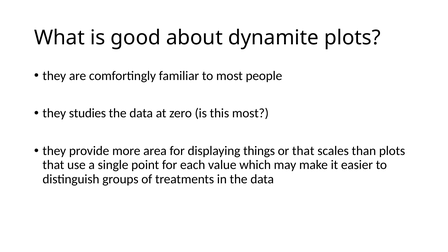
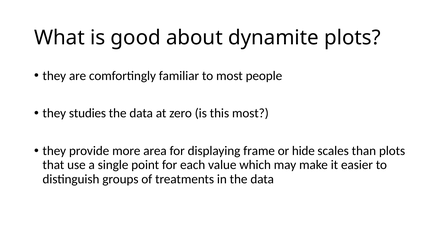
things: things -> frame (259, 151)
or that: that -> hide (303, 151)
